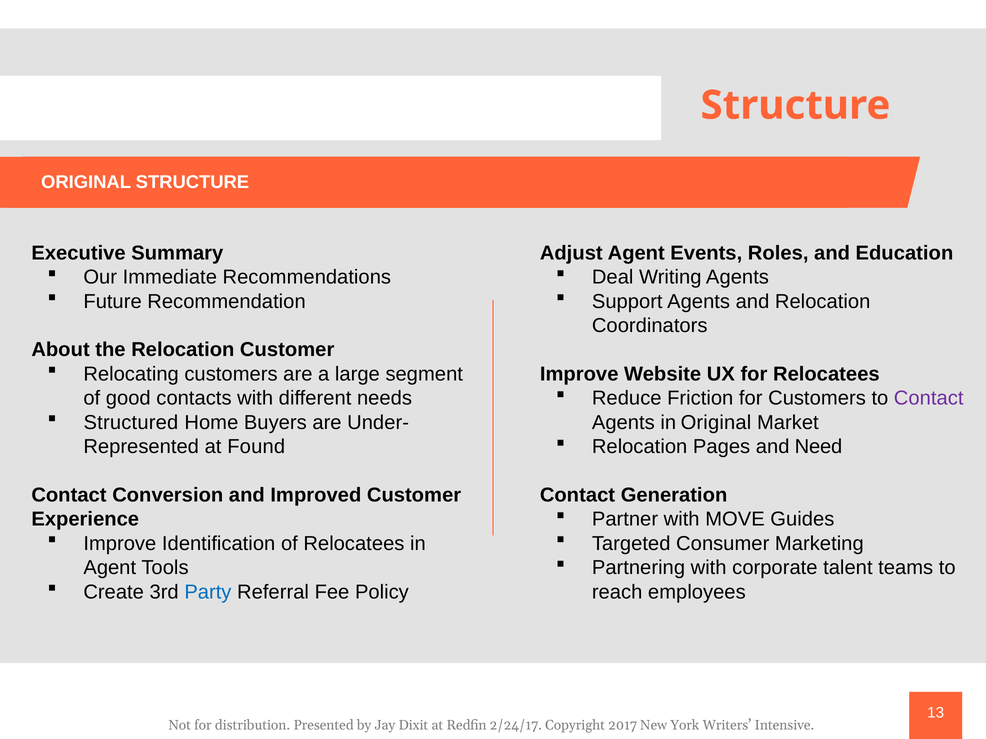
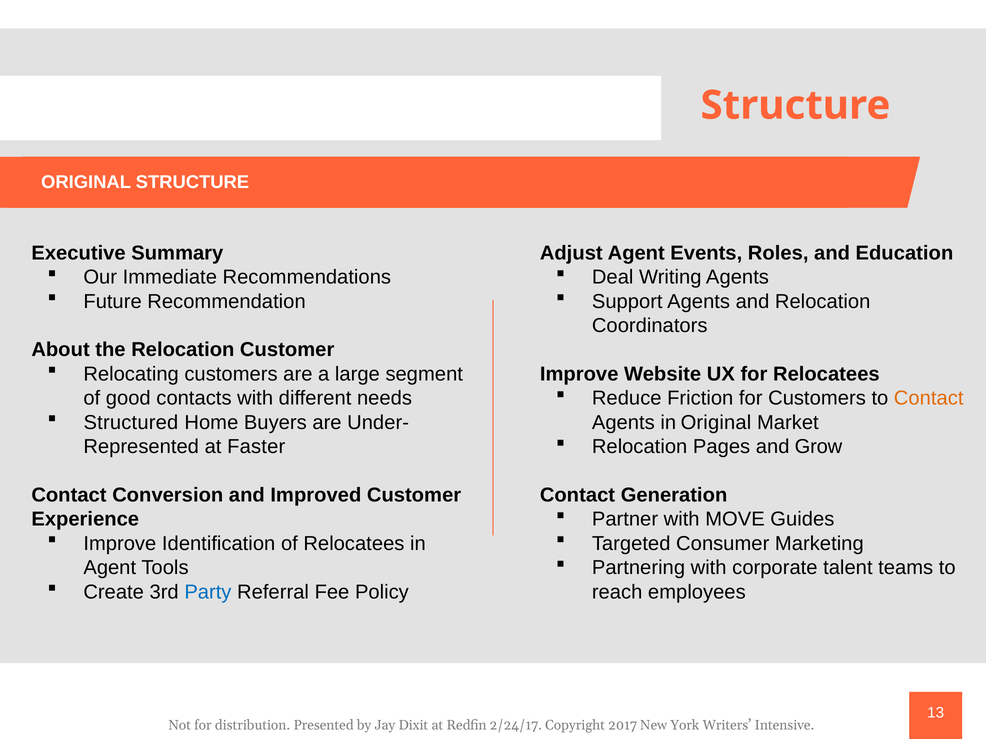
Contact colour: purple -> orange (929, 399)
Need: Need -> Grow (818, 447)
Found: Found -> Faster (256, 447)
